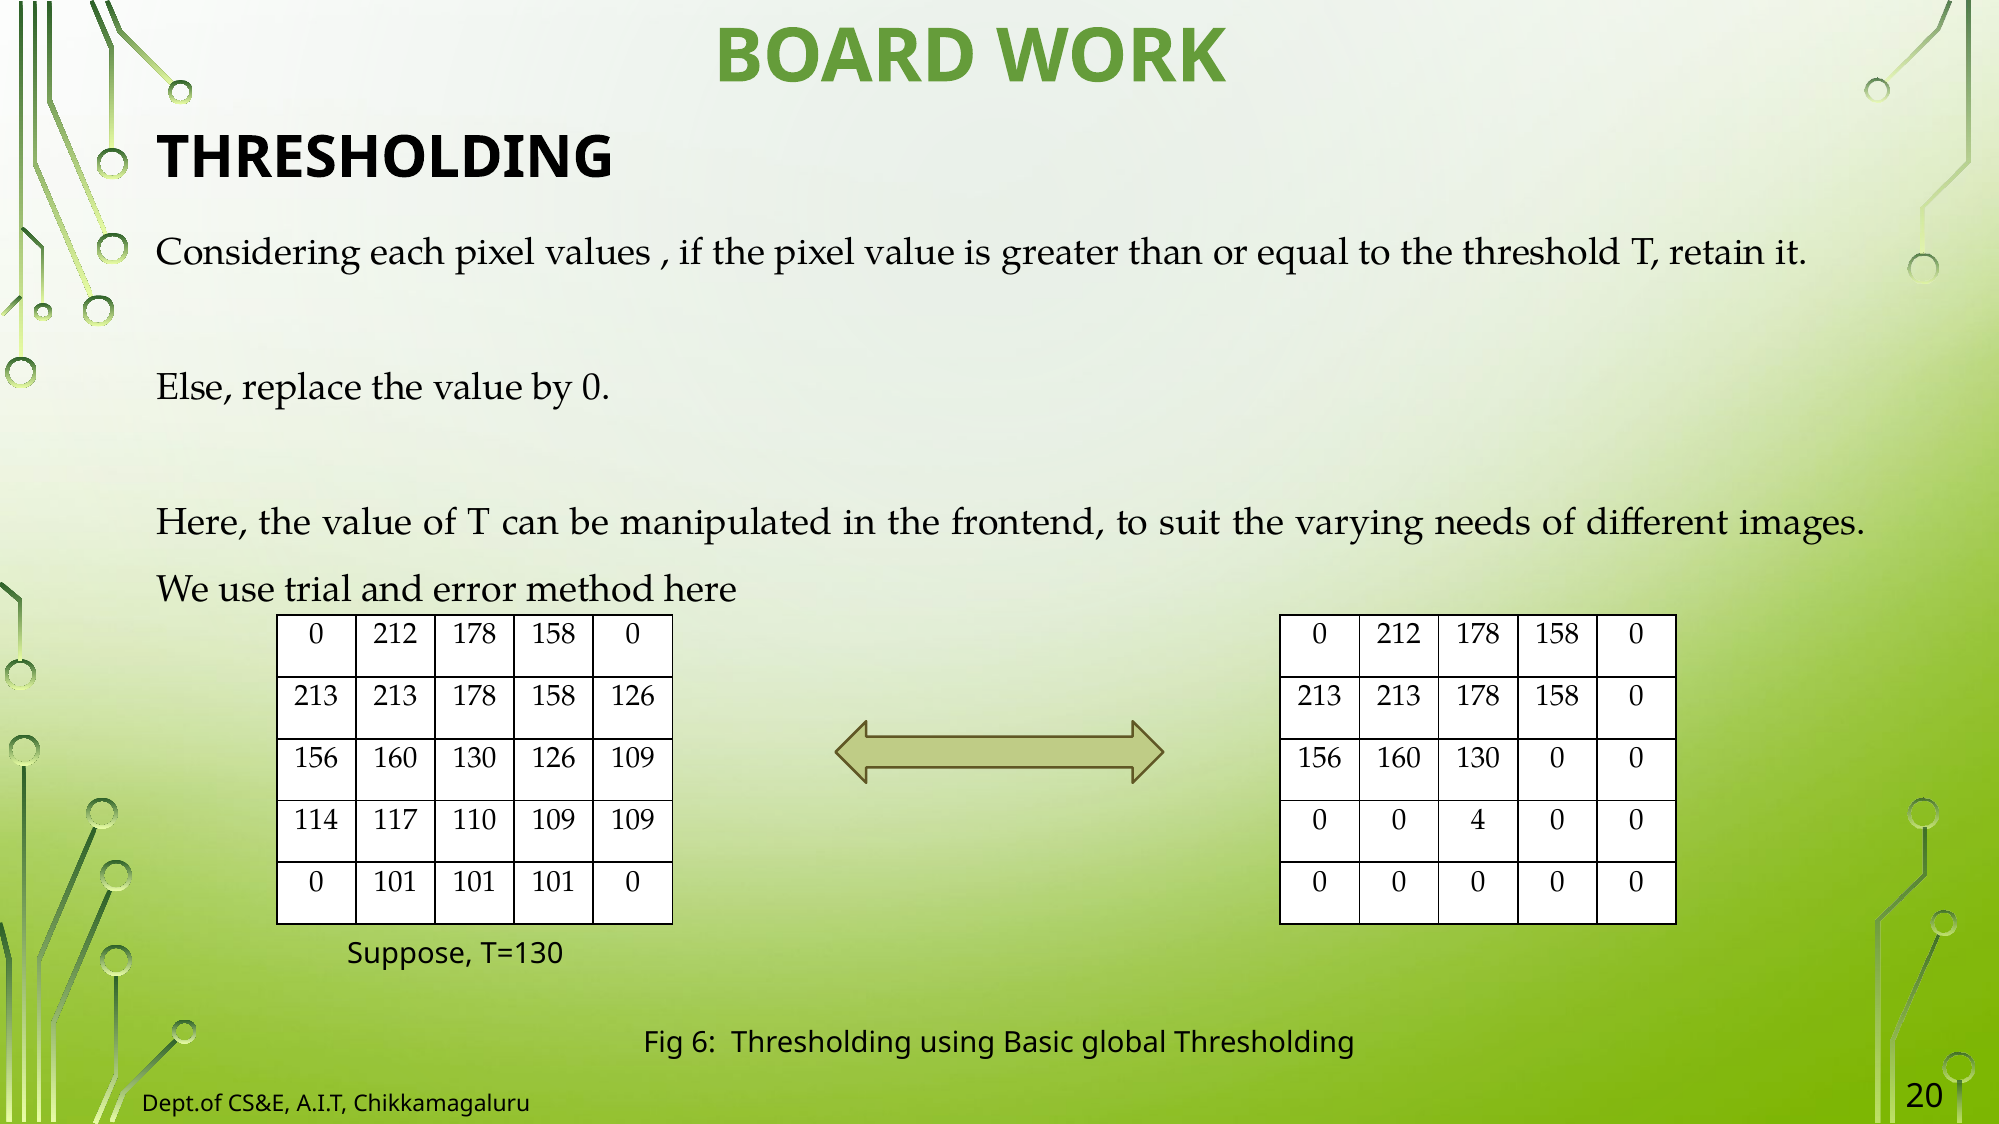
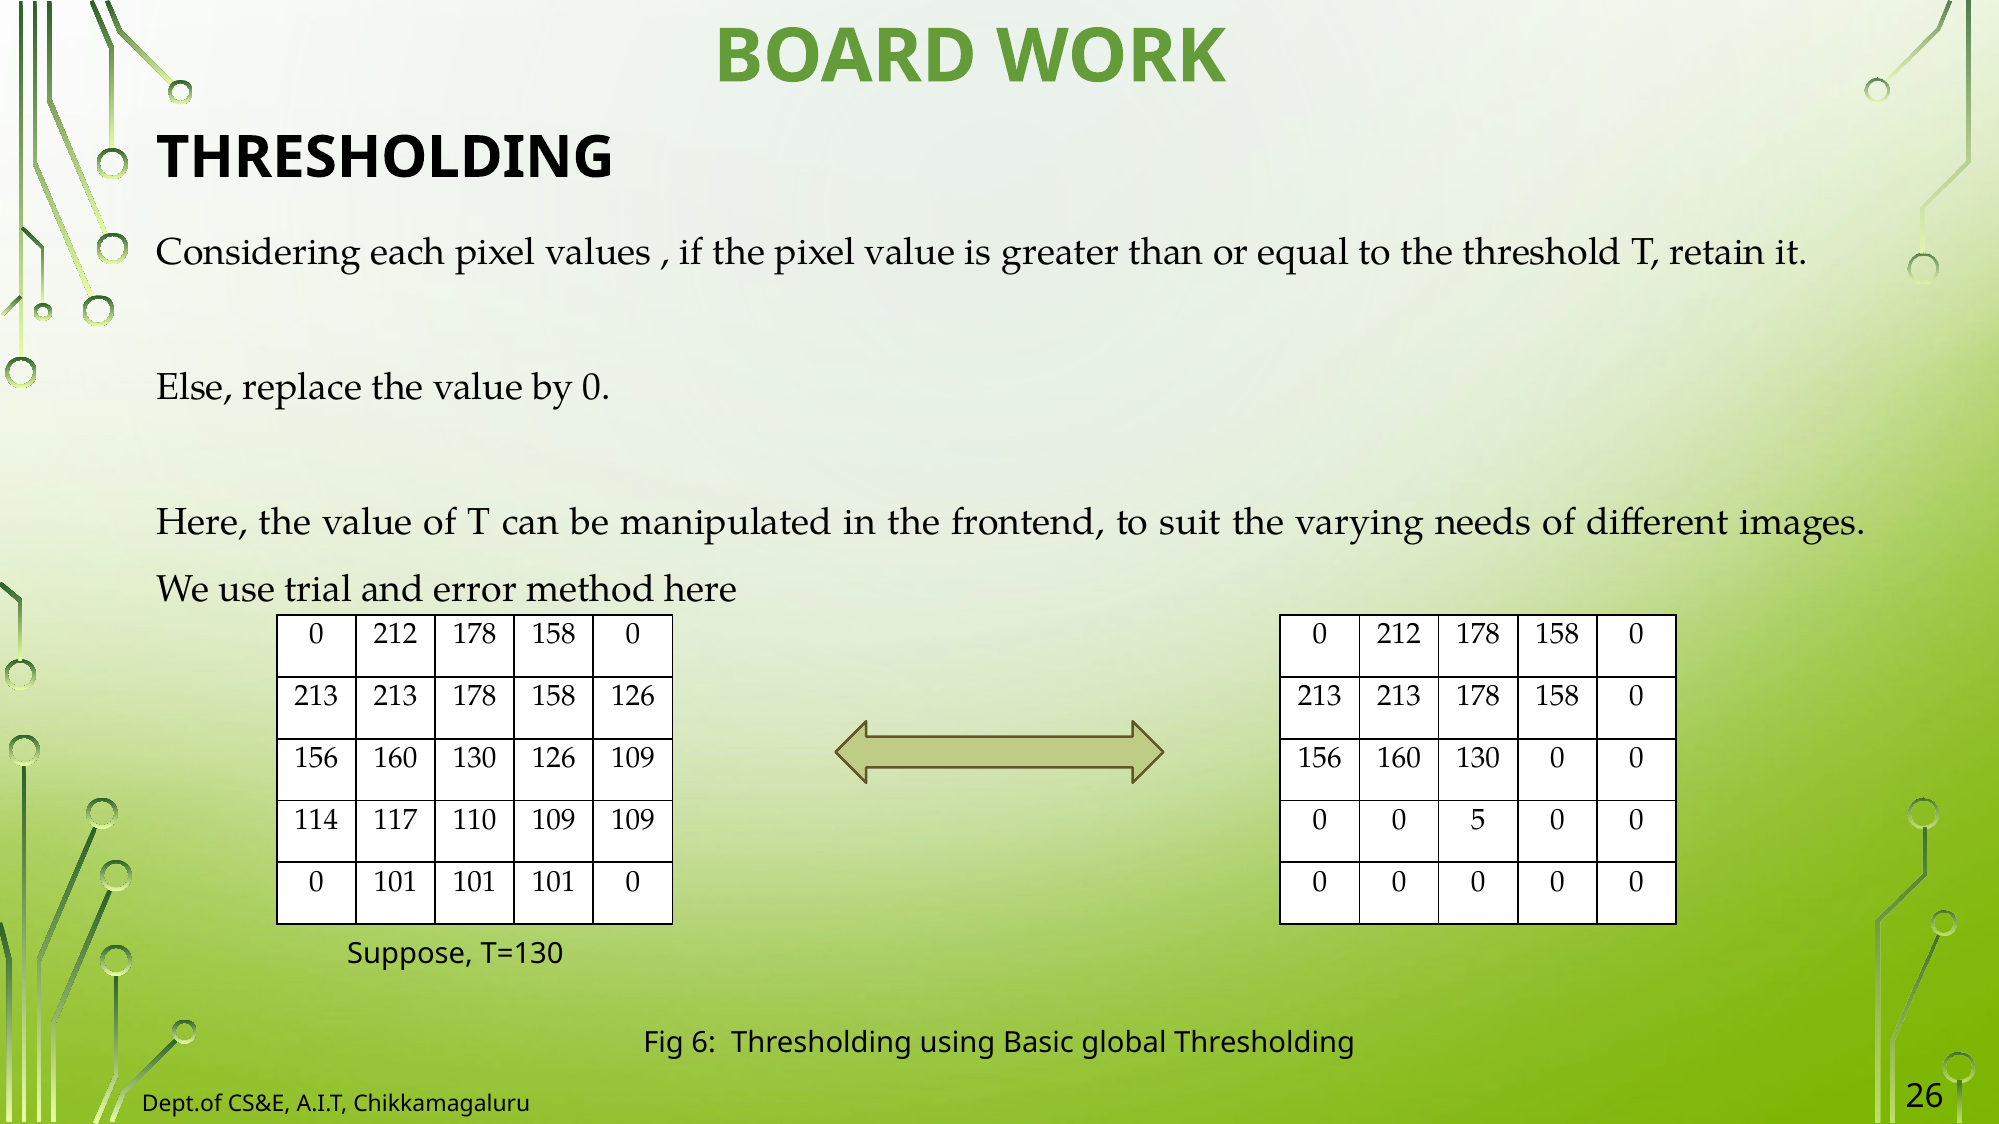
4: 4 -> 5 (1478, 820)
20: 20 -> 26 (1925, 1097)
